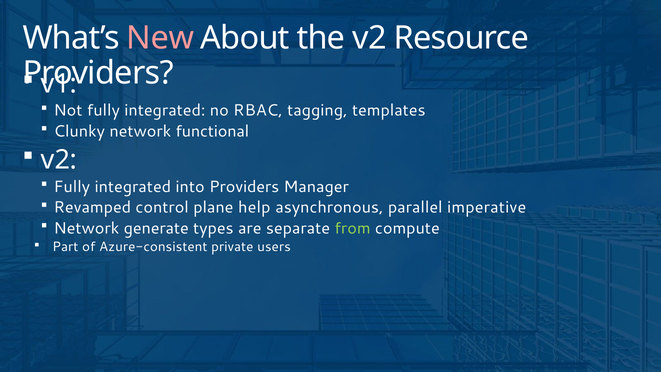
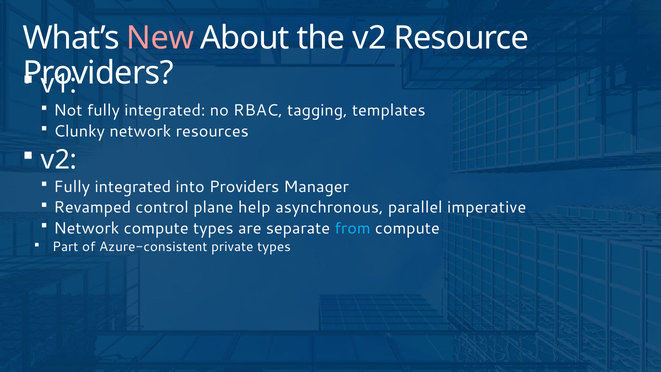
functional: functional -> resources (212, 131)
Network generate: generate -> compute (156, 228)
from colour: light green -> light blue (353, 228)
private users: users -> types (274, 247)
